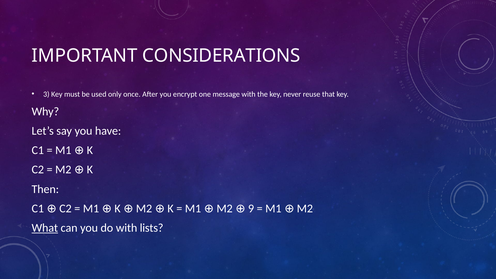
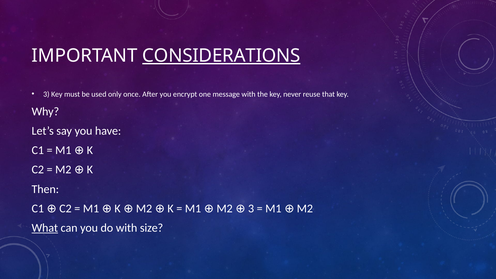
CONSIDERATIONS underline: none -> present (221, 56)
M2 9: 9 -> 3 (251, 209)
lists: lists -> size (152, 228)
